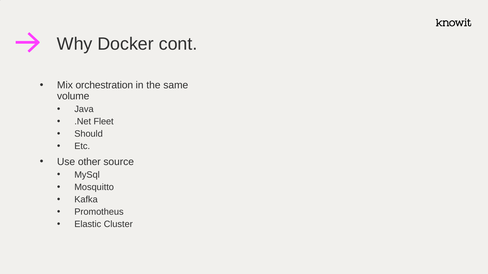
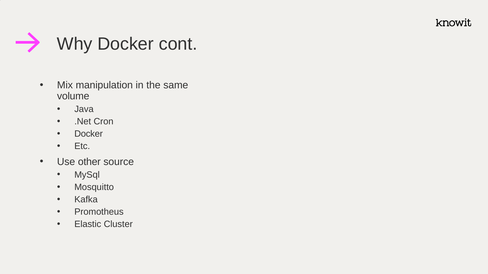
orchestration: orchestration -> manipulation (104, 85)
Fleet: Fleet -> Cron (104, 122)
Should: Should -> Docker (89, 134)
